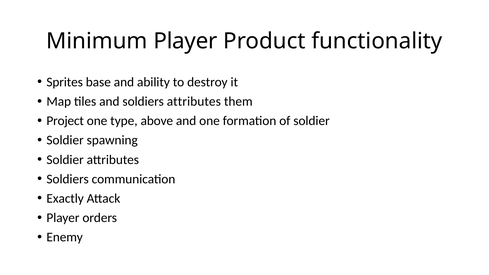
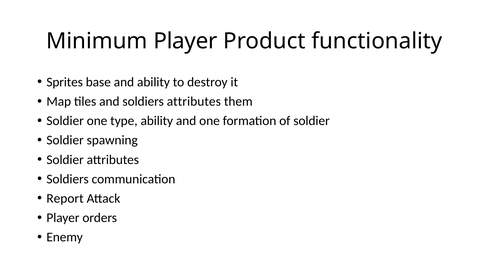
Project: Project -> Soldier (65, 121)
type above: above -> ability (157, 121)
Exactly: Exactly -> Report (65, 198)
